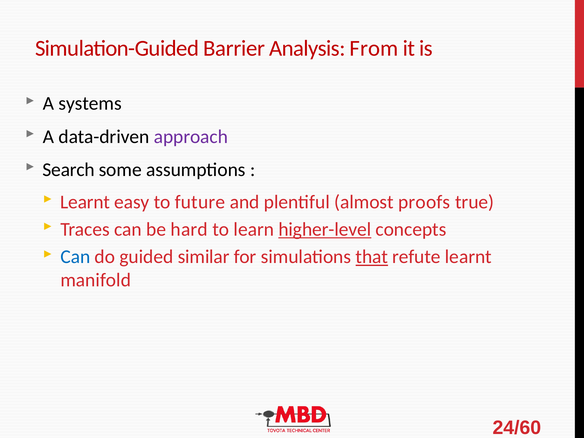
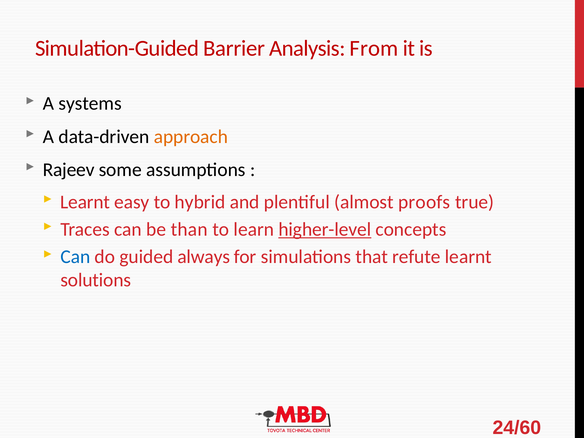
approach colour: purple -> orange (191, 137)
Search: Search -> Rajeev (69, 170)
future: future -> hybrid (200, 202)
hard: hard -> than (189, 229)
similar: similar -> always (204, 257)
that underline: present -> none (372, 257)
manifold: manifold -> solutions (96, 280)
